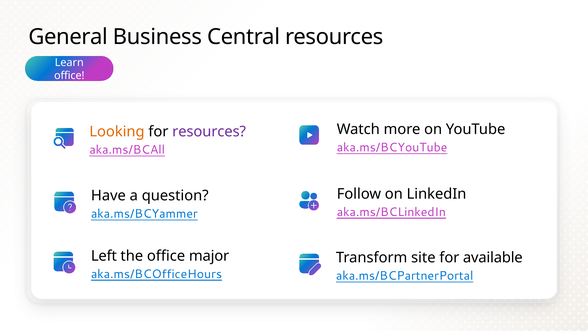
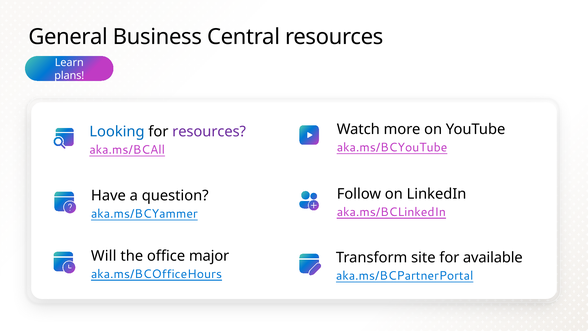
office: office -> plans (69, 76)
Looking colour: orange -> blue (117, 132)
Left: Left -> Will (104, 256)
